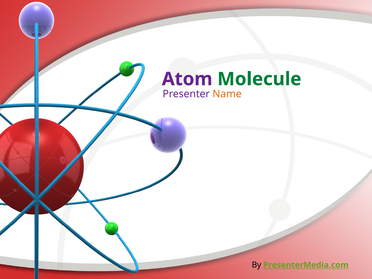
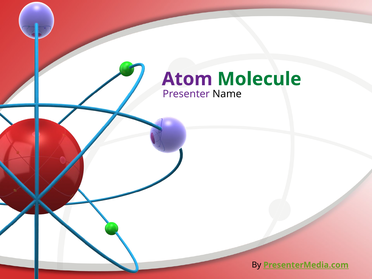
Name colour: orange -> black (227, 94)
